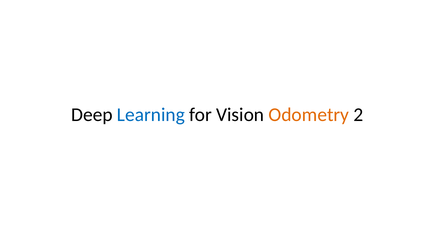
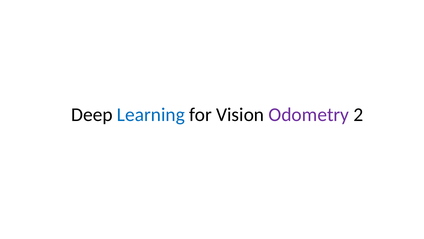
Odometry colour: orange -> purple (309, 114)
